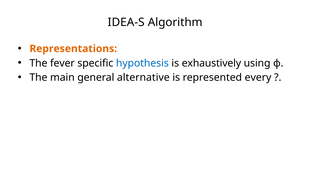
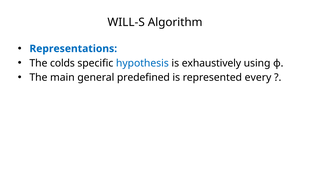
IDEA-S: IDEA-S -> WILL-S (126, 22)
Representations colour: orange -> blue (73, 49)
fever: fever -> colds (62, 63)
alternative: alternative -> predefined (143, 78)
